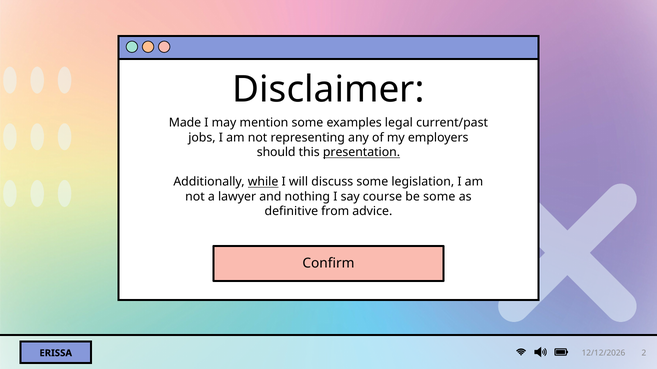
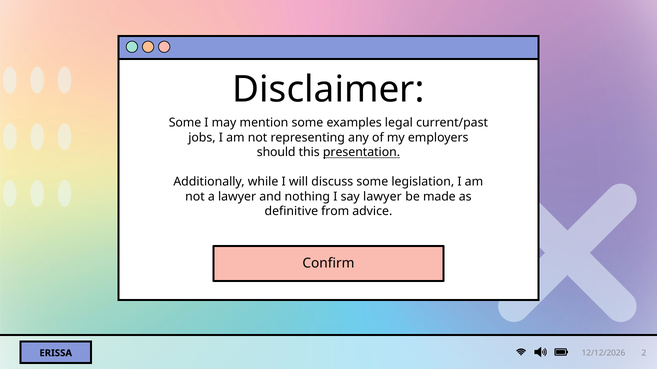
Made: Made -> Some (185, 123)
while underline: present -> none (263, 182)
say course: course -> lawyer (382, 197)
be some: some -> made (439, 197)
